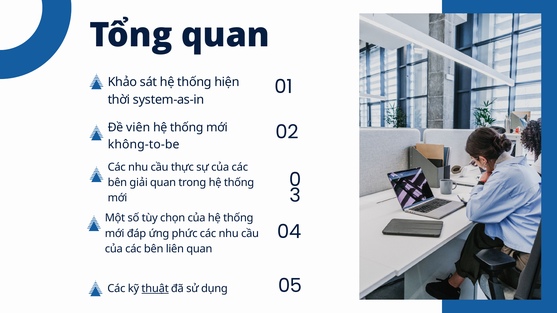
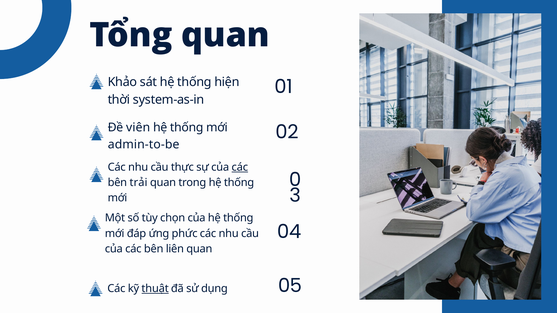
không-to-be: không-to-be -> admin-to-be (144, 145)
các underline: none -> present (240, 167)
giải: giải -> trải (138, 183)
